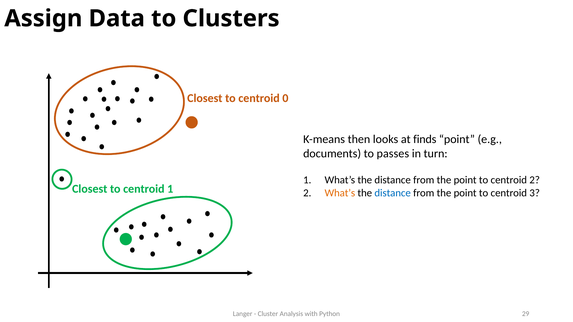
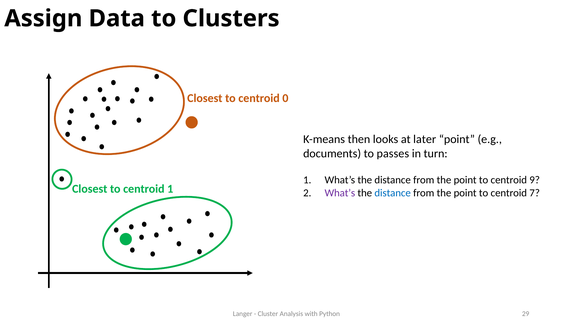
finds: finds -> later (425, 139)
centroid 2: 2 -> 9 (535, 180)
What’s colour: orange -> purple (340, 193)
3: 3 -> 7 (535, 193)
